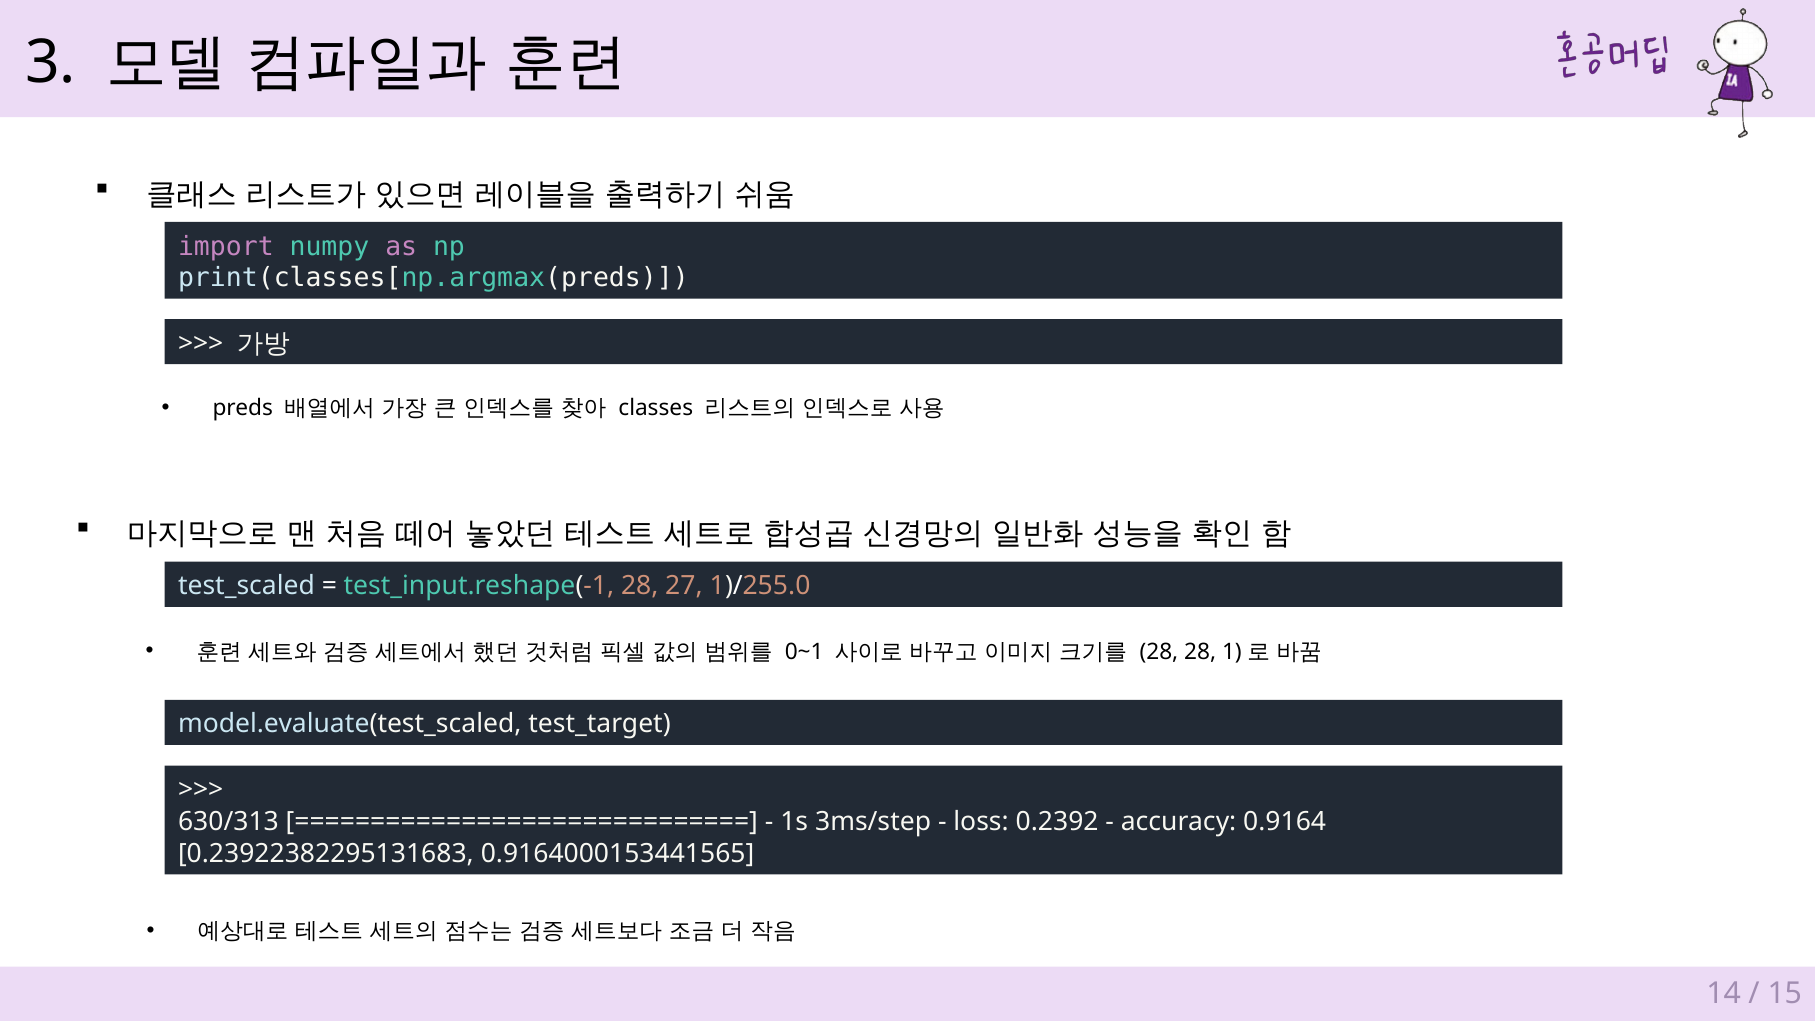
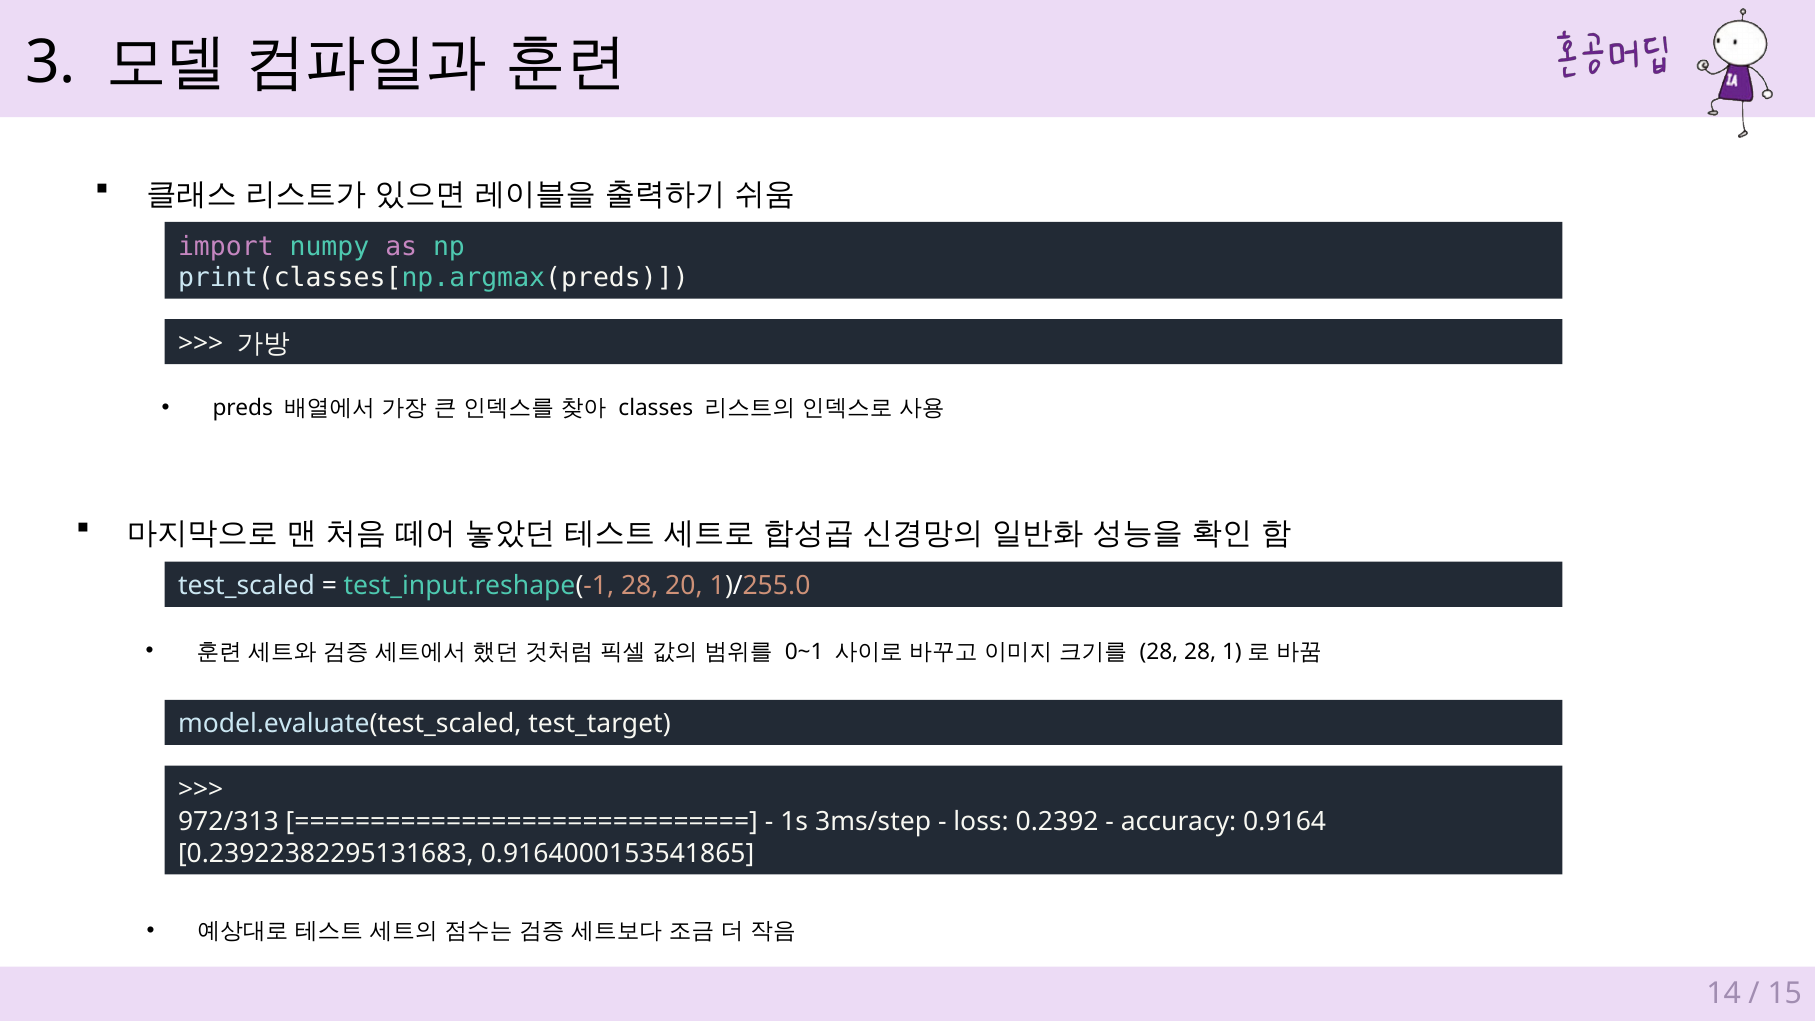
27: 27 -> 20 (684, 586)
630/313: 630/313 -> 972/313 (228, 822)
0.9164000153441565: 0.9164000153441565 -> 0.9164000153541865 (618, 854)
